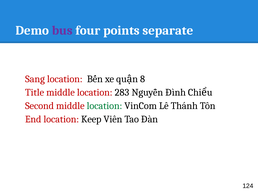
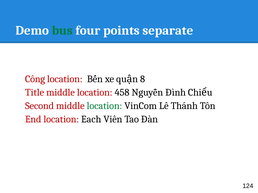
bus colour: purple -> green (62, 31)
Sang: Sang -> Công (35, 79)
283: 283 -> 458 (122, 93)
Keep: Keep -> Each (91, 119)
